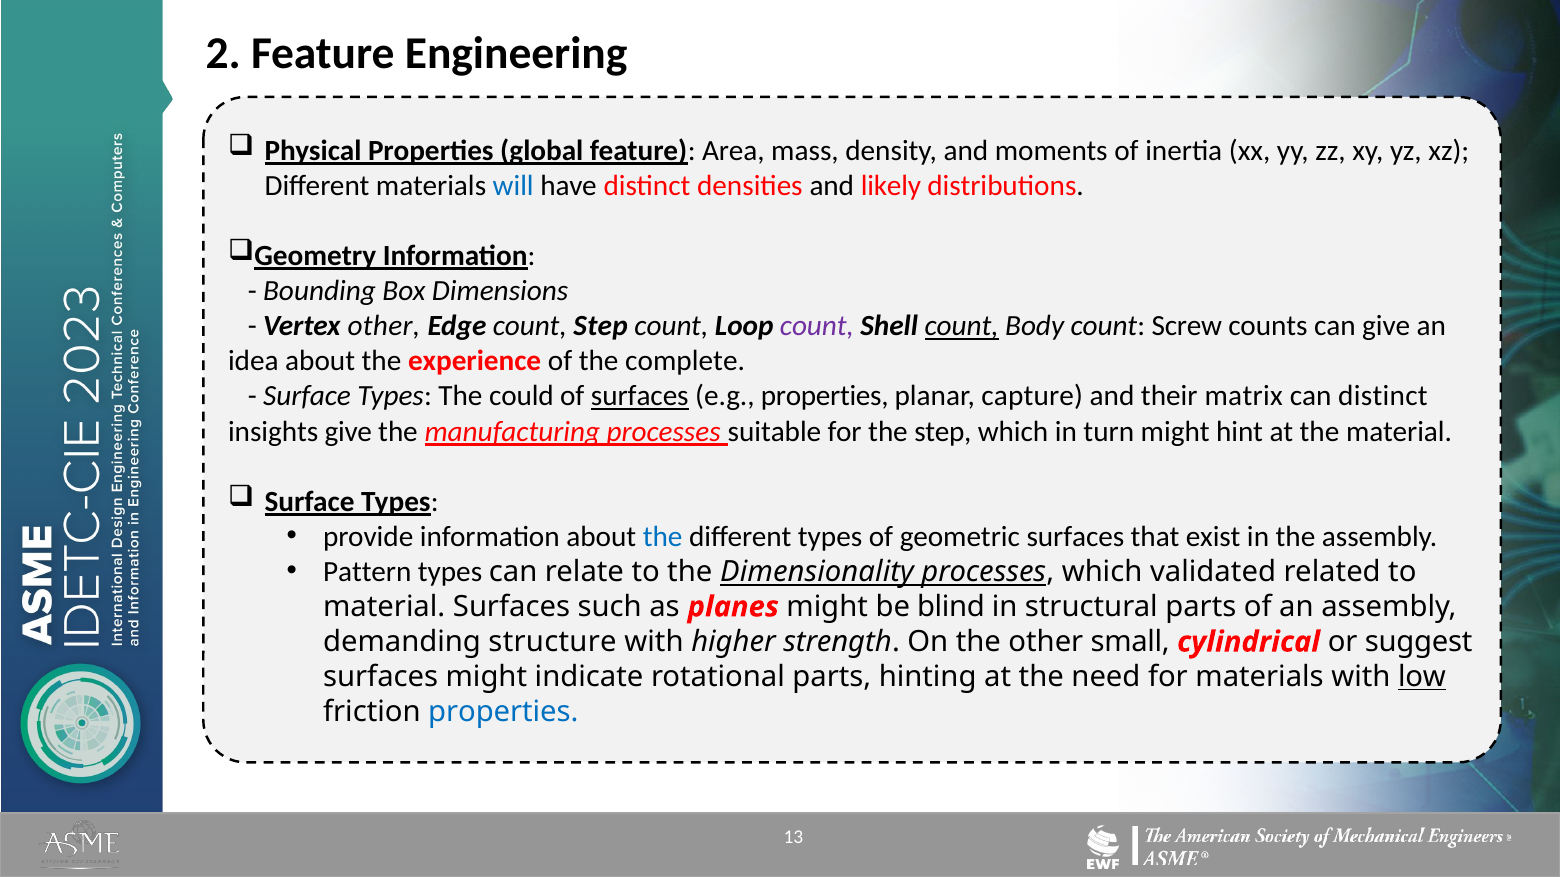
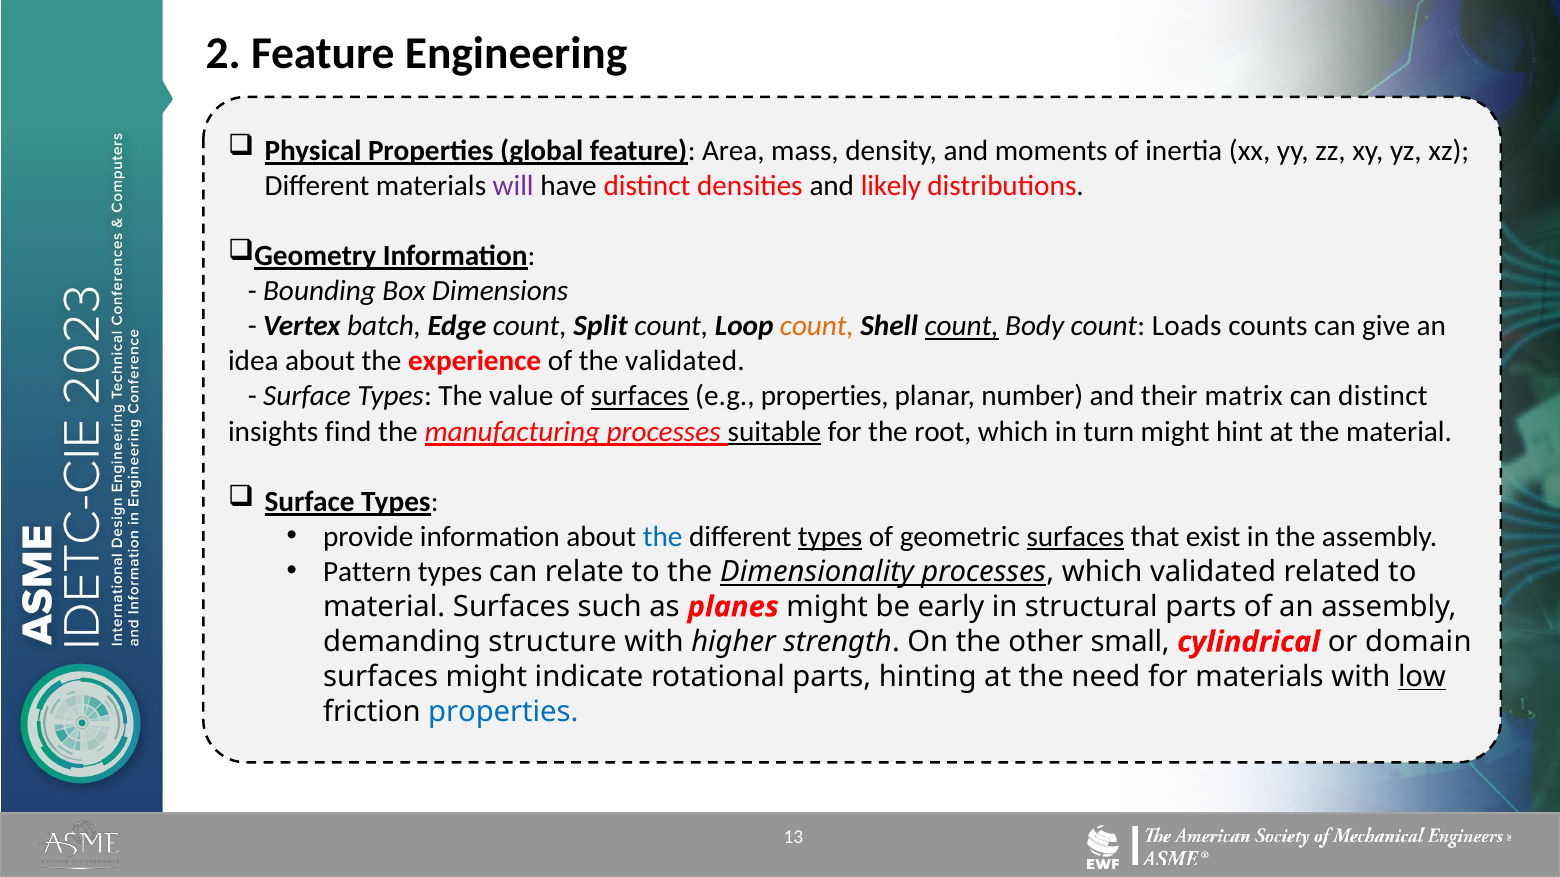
will colour: blue -> purple (513, 186)
Vertex other: other -> batch (384, 326)
count Step: Step -> Split (601, 326)
count colour: purple -> orange (817, 326)
Screw: Screw -> Loads (1187, 326)
the complete: complete -> validated (685, 361)
could: could -> value (521, 397)
capture: capture -> number (1032, 397)
insights give: give -> find (348, 432)
suitable underline: none -> present (774, 432)
the step: step -> root (943, 432)
types underline: none -> present (830, 537)
surfaces underline: none -> present (1075, 537)
blind: blind -> early (951, 607)
suggest: suggest -> domain (1418, 642)
